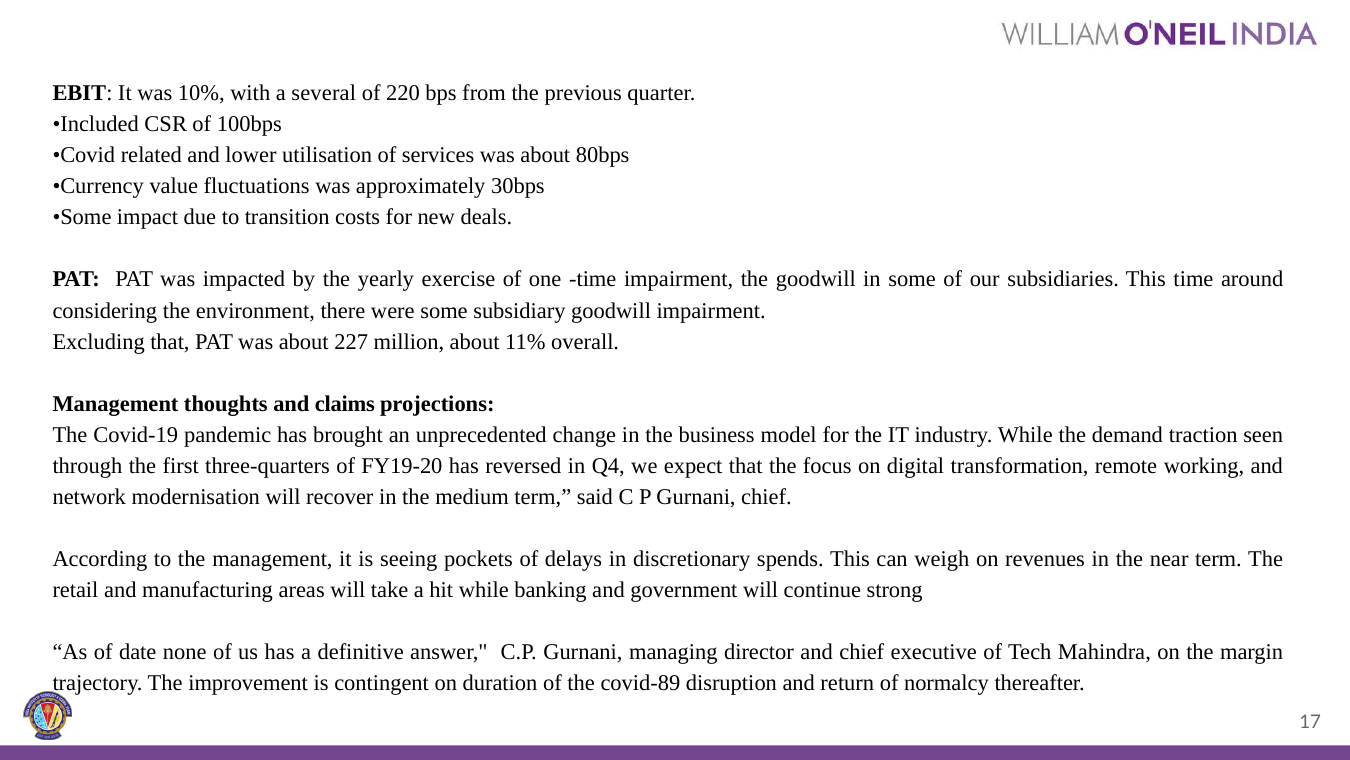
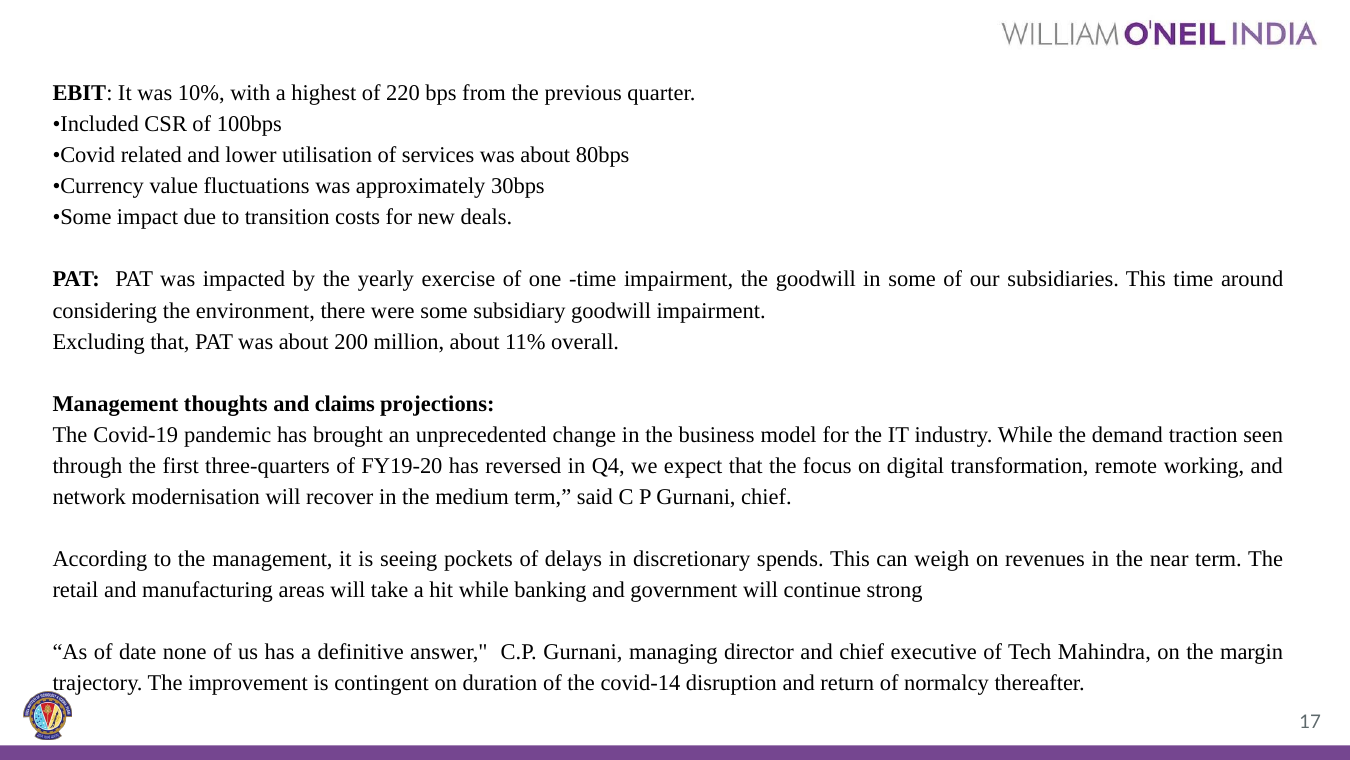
several: several -> highest (324, 93)
227: 227 -> 200 (351, 341)
covid-89: covid-89 -> covid-14 (640, 683)
